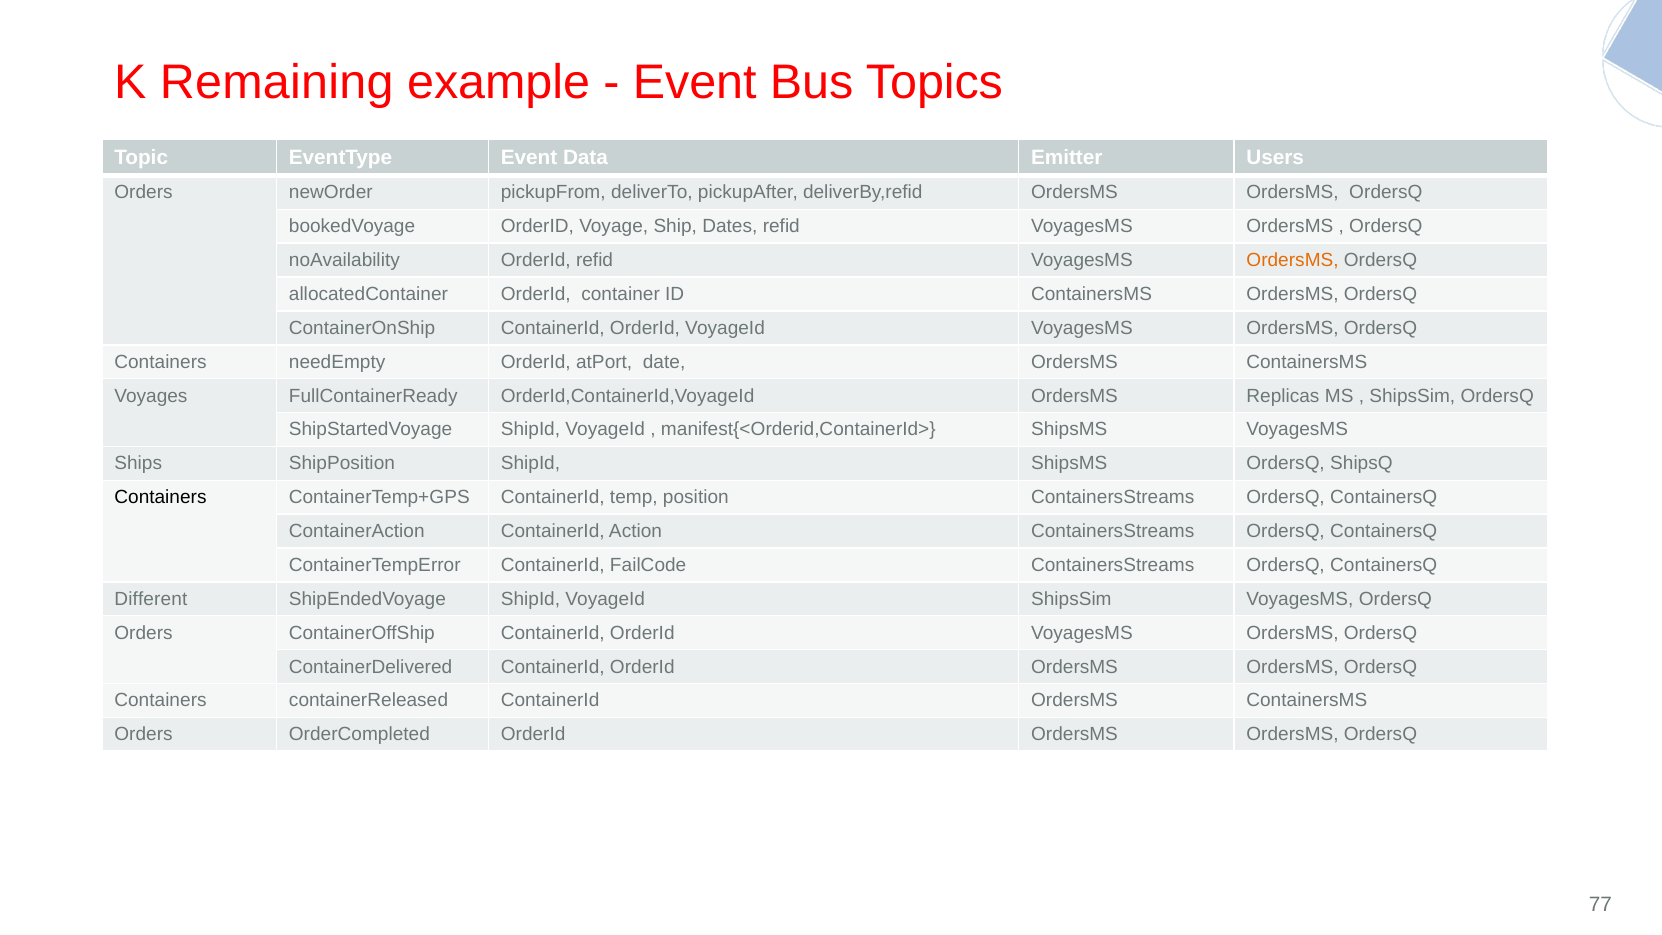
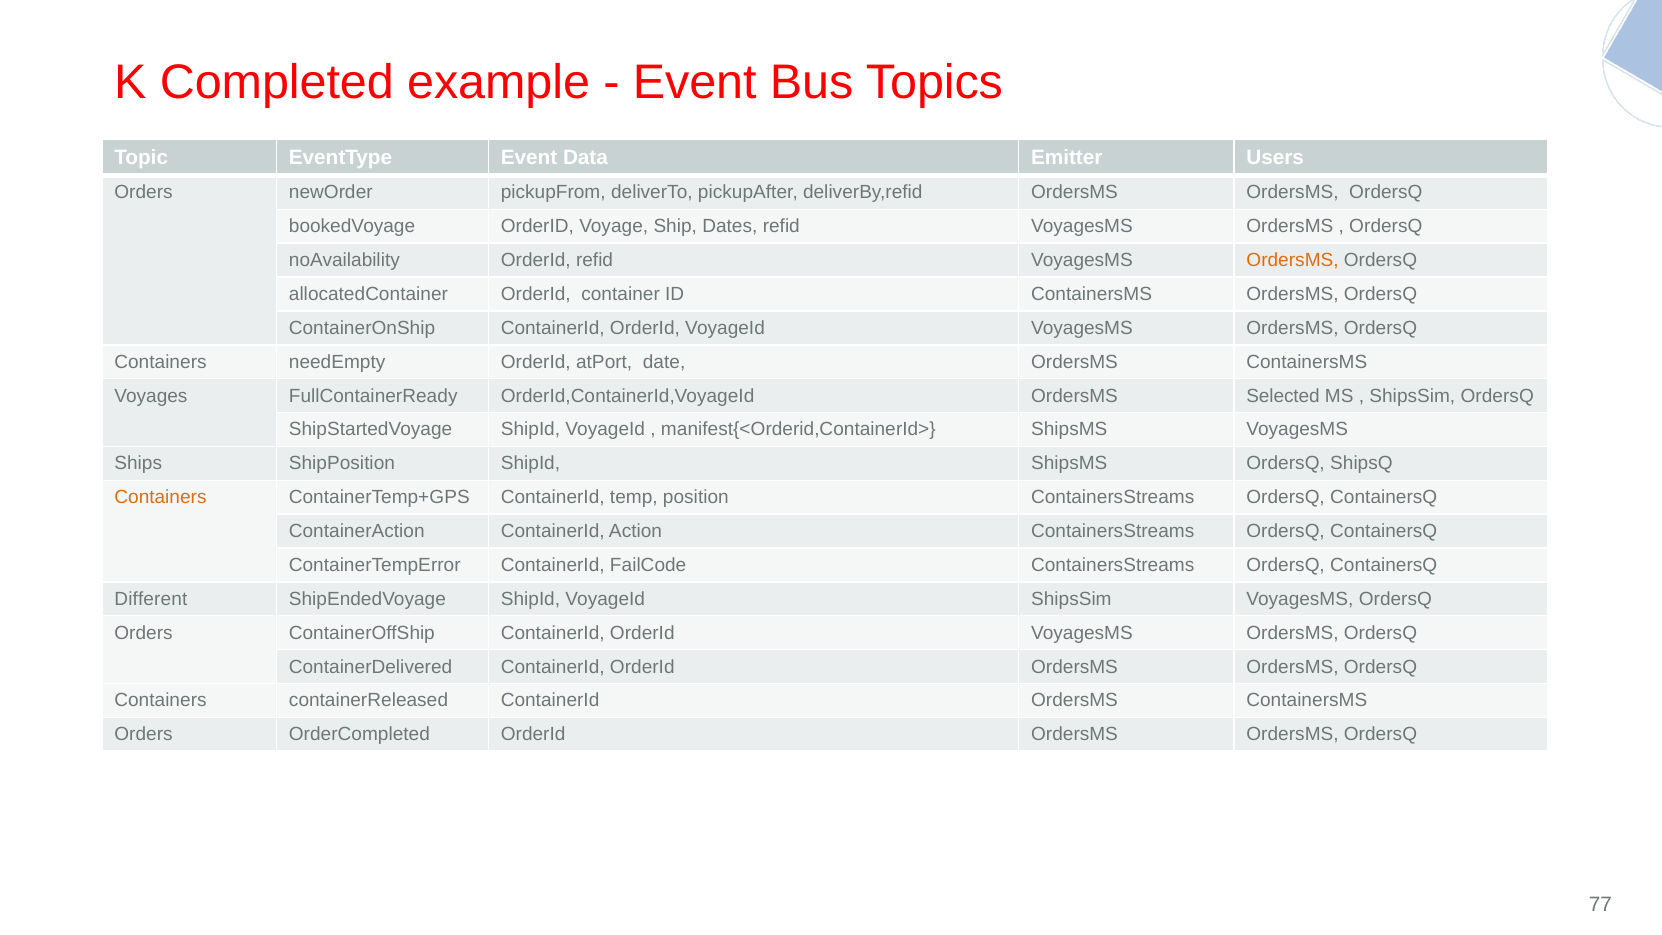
Remaining: Remaining -> Completed (277, 83)
Replicas: Replicas -> Selected (1283, 396)
Containers colour: black -> orange (160, 497)
